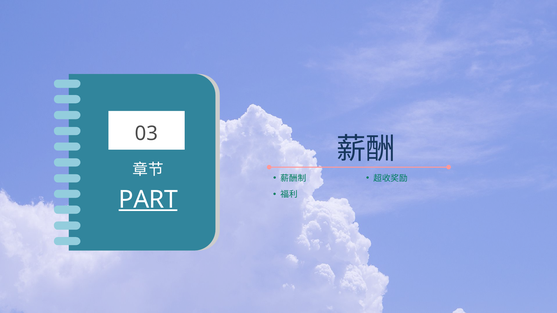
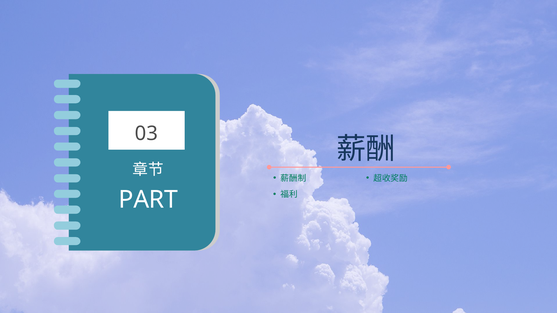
PART underline: present -> none (148, 200)
